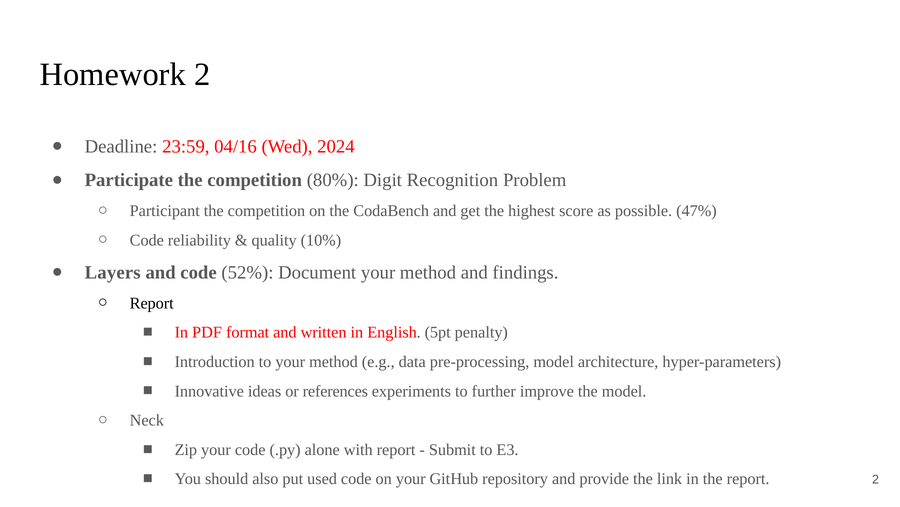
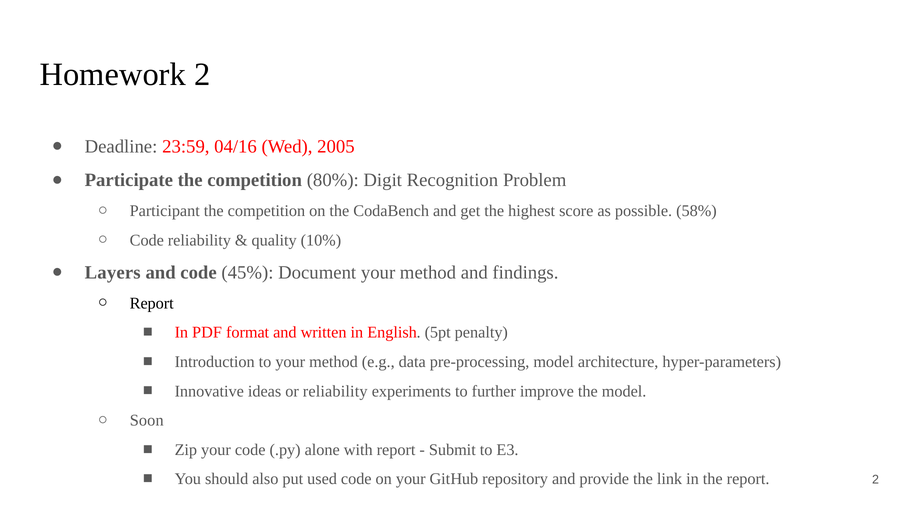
2024: 2024 -> 2005 (336, 146)
47%: 47% -> 58% (696, 211)
52%: 52% -> 45% (247, 272)
or references: references -> reliability (335, 391)
Neck: Neck -> Soon (147, 420)
